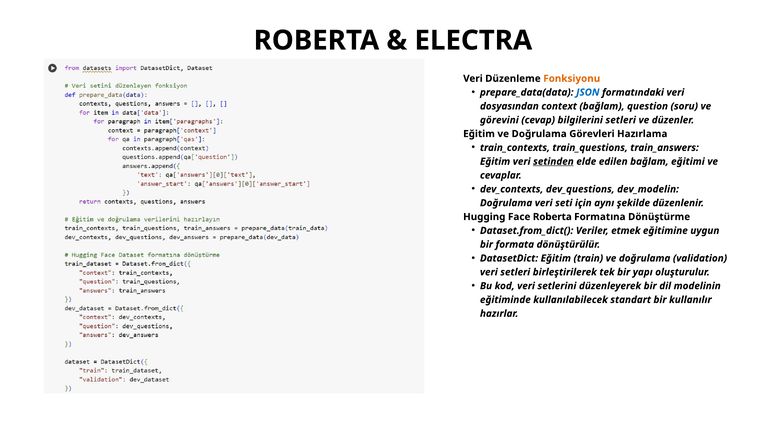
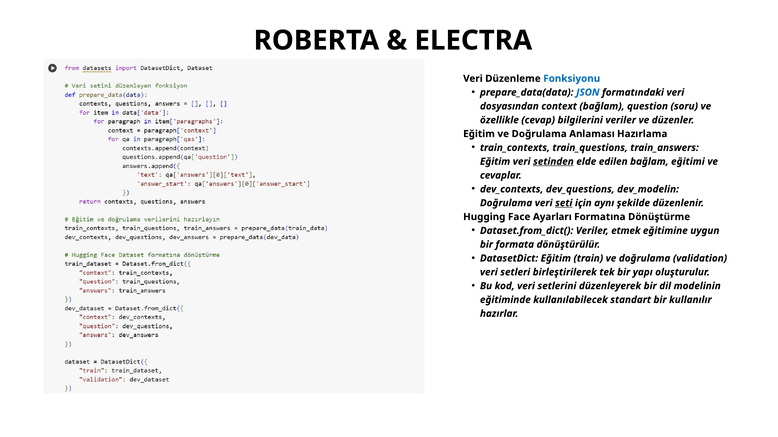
Fonksiyonu colour: orange -> blue (572, 79)
görevini: görevini -> özellikle (499, 120)
bilgilerini setleri: setleri -> veriler (621, 120)
Görevleri: Görevleri -> Anlaması (592, 134)
seti underline: none -> present (564, 203)
Face Roberta: Roberta -> Ayarları (552, 217)
